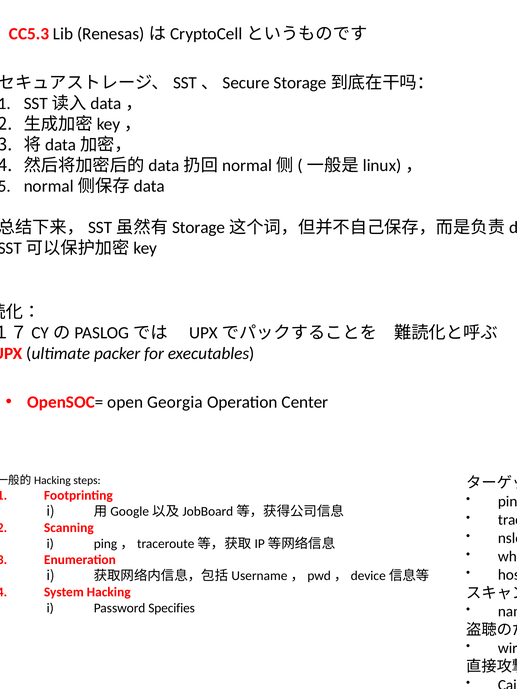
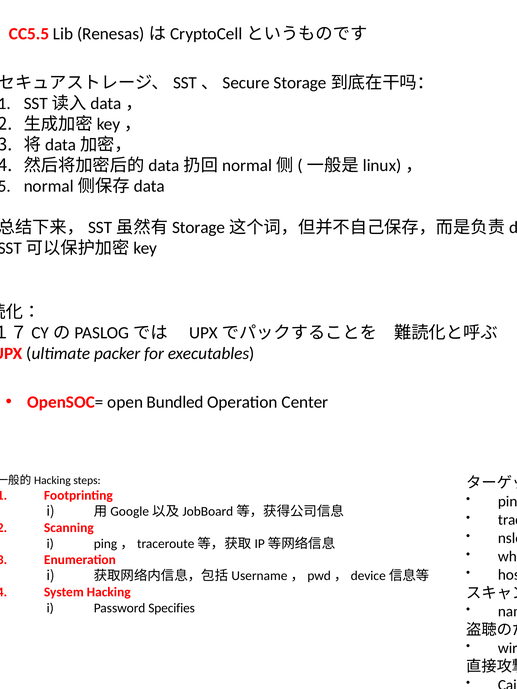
CC5.3: CC5.3 -> CC5.5 (29, 34)
Georgia: Georgia -> Bundled (175, 402)
